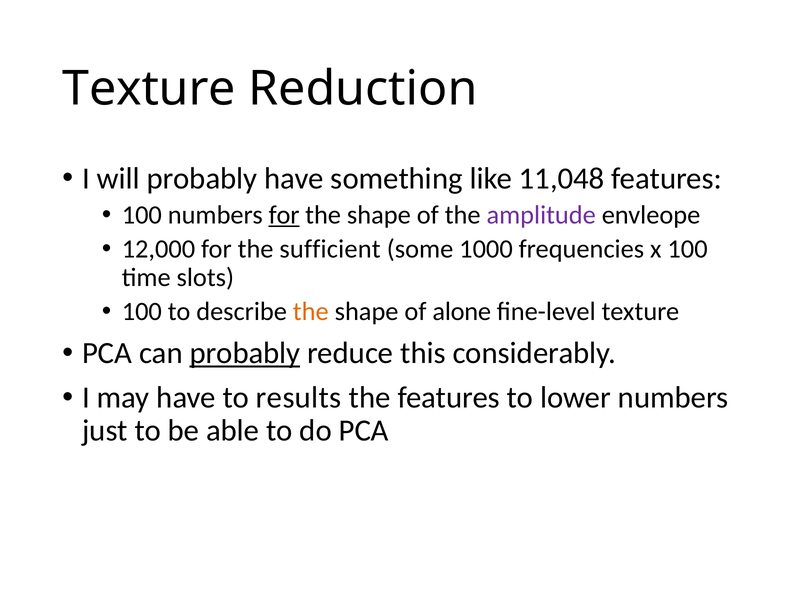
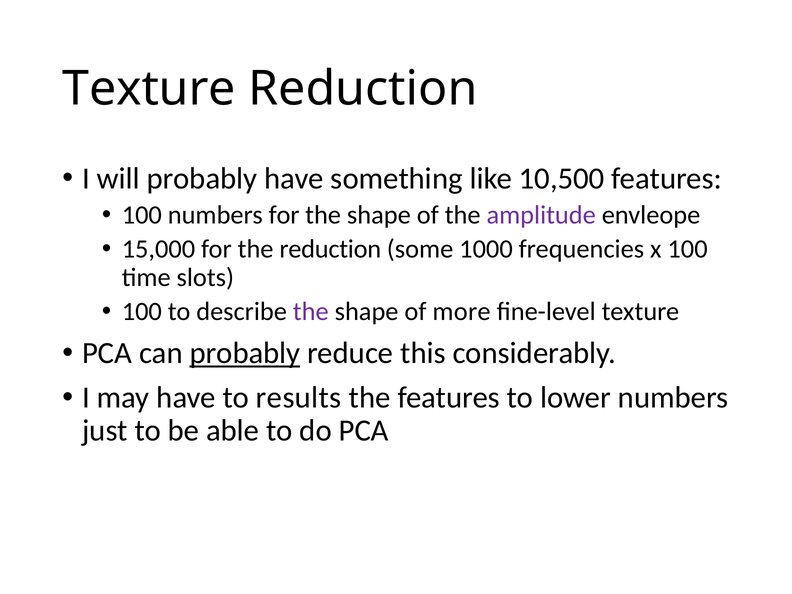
11,048: 11,048 -> 10,500 (562, 179)
for underline: present -> none (284, 215)
12,000: 12,000 -> 15,000 (158, 249)
the sufficient: sufficient -> reduction (330, 249)
the colour: orange -> purple (311, 311)
alone: alone -> more (462, 311)
